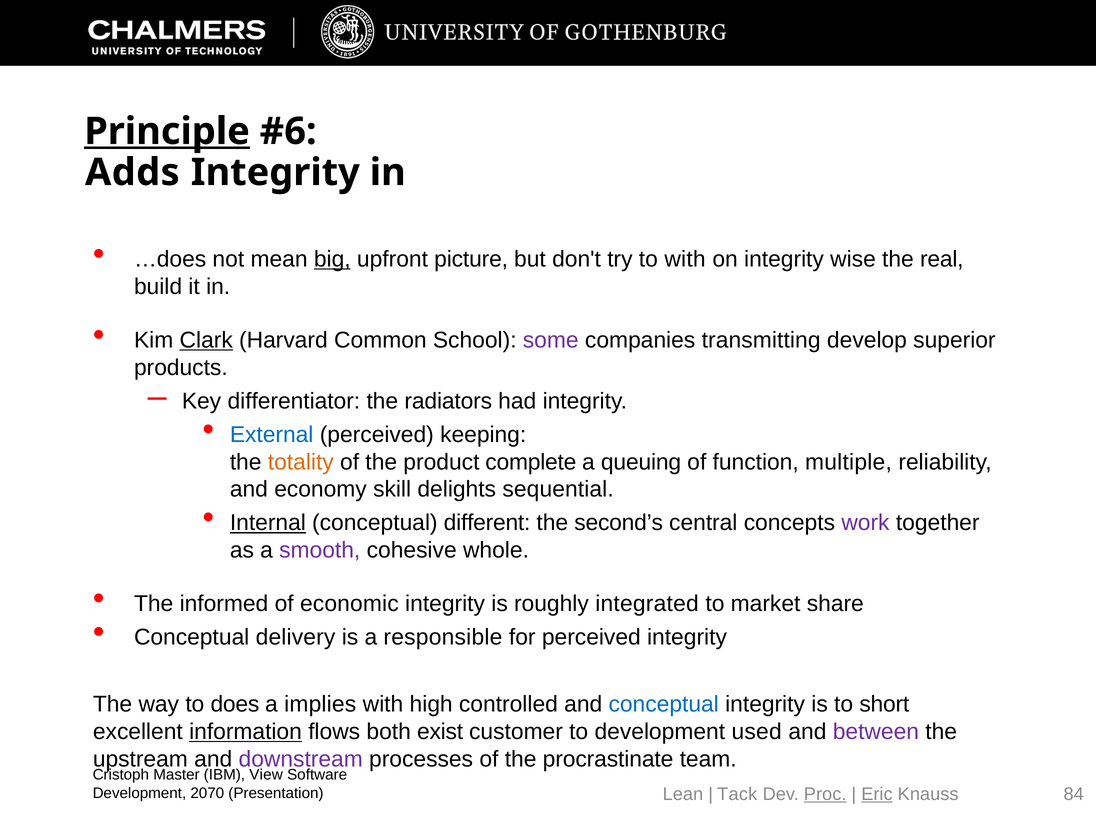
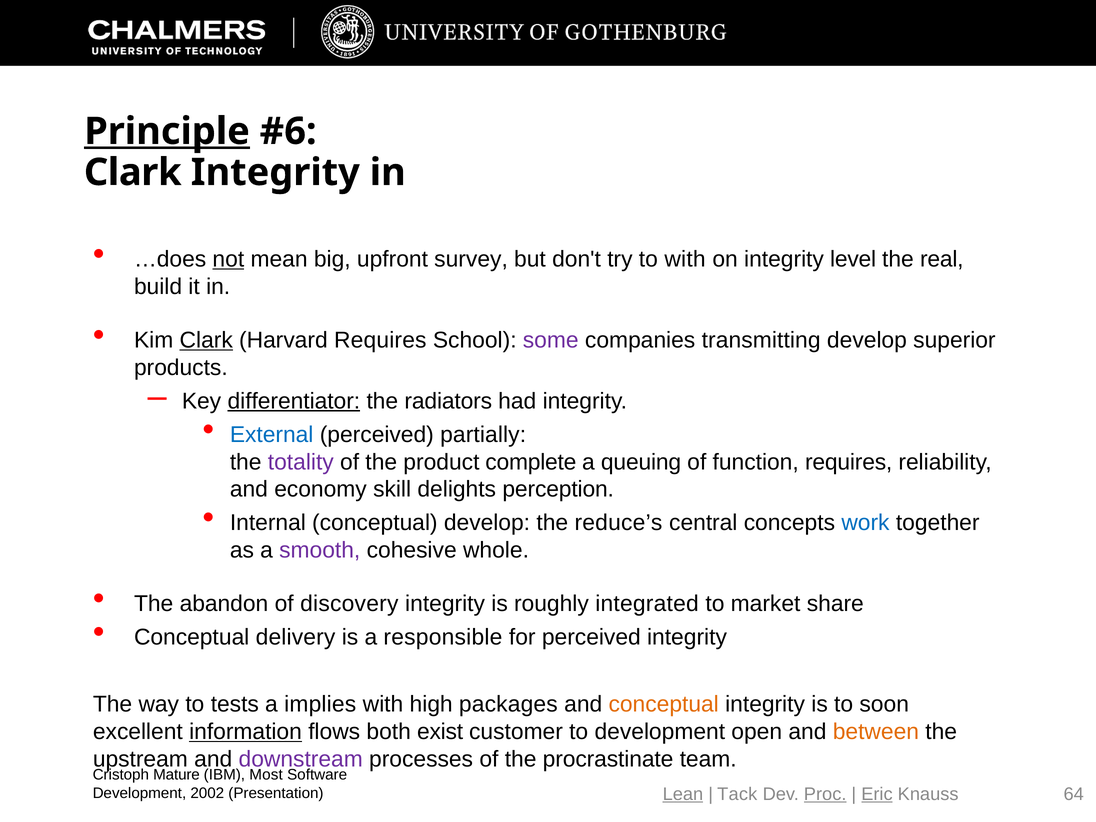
Adds: Adds -> Clark (133, 172)
not underline: none -> present (228, 259)
big underline: present -> none (332, 259)
picture: picture -> survey (471, 259)
wise: wise -> level (853, 259)
Harvard Common: Common -> Requires (380, 340)
differentiator underline: none -> present (294, 401)
keeping: keeping -> partially (483, 435)
totality colour: orange -> purple (301, 462)
function multiple: multiple -> requires (849, 462)
sequential: sequential -> perception (558, 489)
Internal underline: present -> none (268, 523)
conceptual different: different -> develop (487, 523)
second’s: second’s -> reduce’s (618, 523)
work colour: purple -> blue (865, 523)
informed: informed -> abandon (224, 604)
economic: economic -> discovery (349, 604)
does: does -> tests (235, 704)
controlled: controlled -> packages (508, 704)
conceptual colour: blue -> orange (664, 704)
short: short -> soon (884, 704)
used: used -> open (757, 732)
between colour: purple -> orange (876, 732)
Master: Master -> Mature (177, 775)
View: View -> Most (266, 775)
2070: 2070 -> 2002 (207, 793)
Lean underline: none -> present (683, 794)
84: 84 -> 64 (1074, 794)
